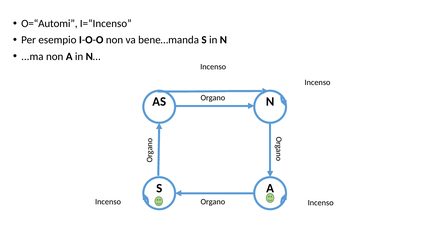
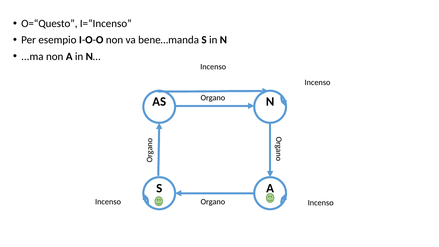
O=“Automi: O=“Automi -> O=“Questo (49, 24)
